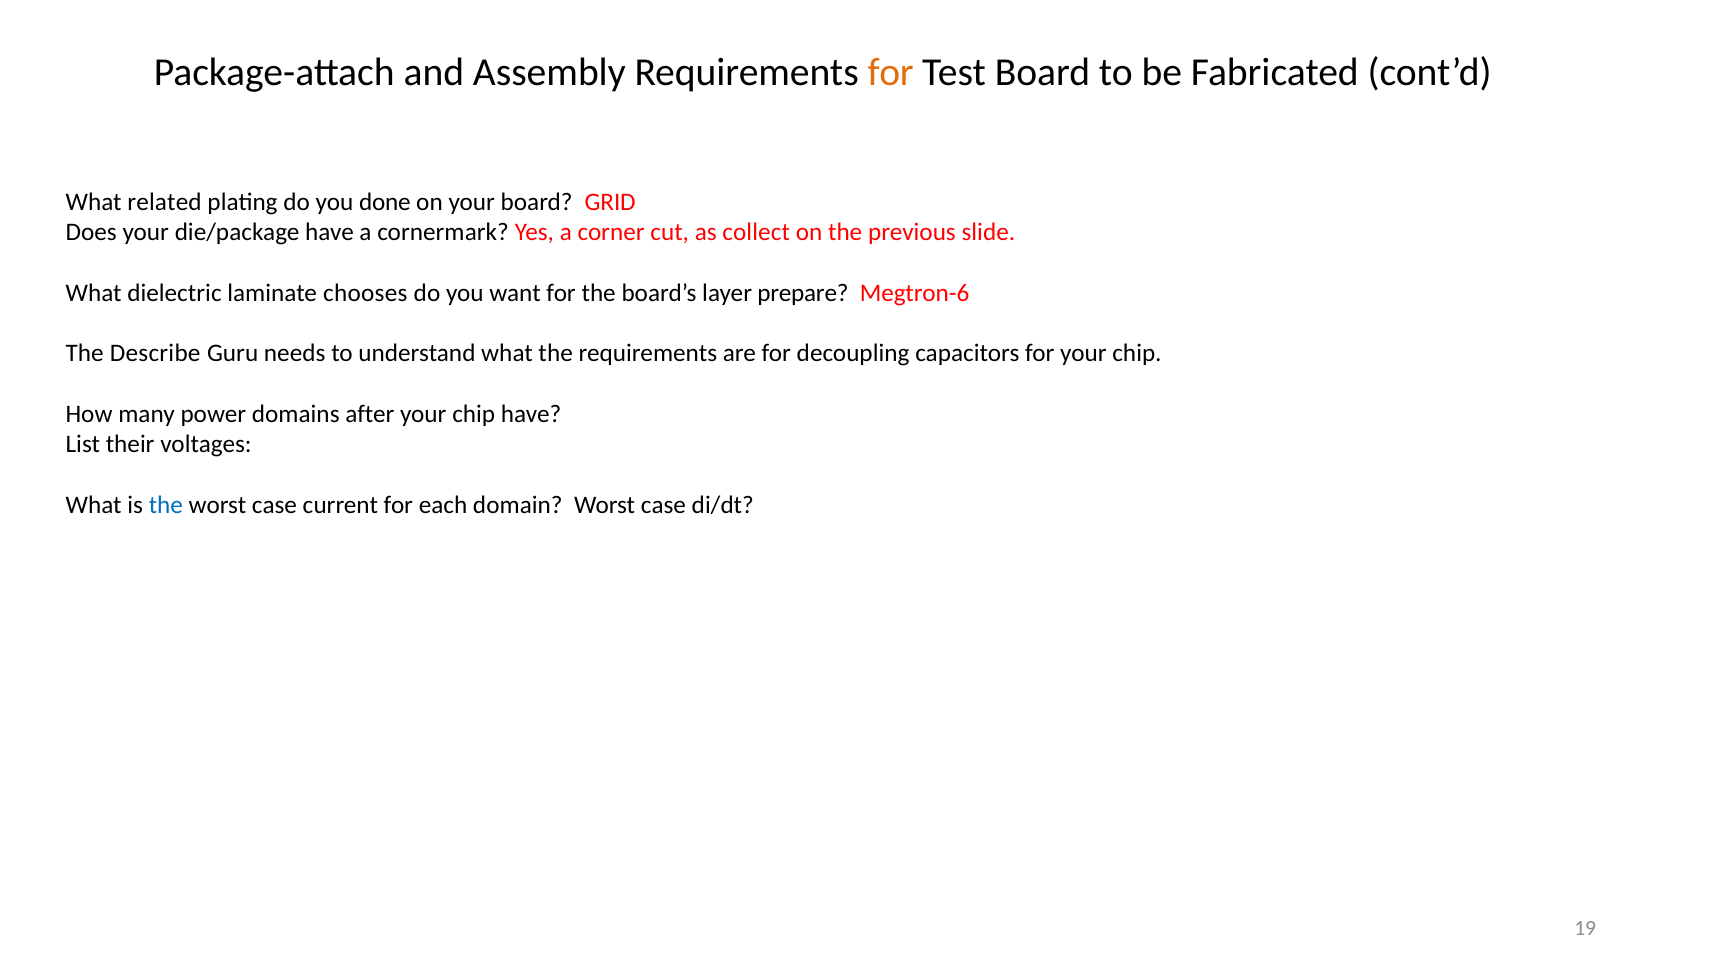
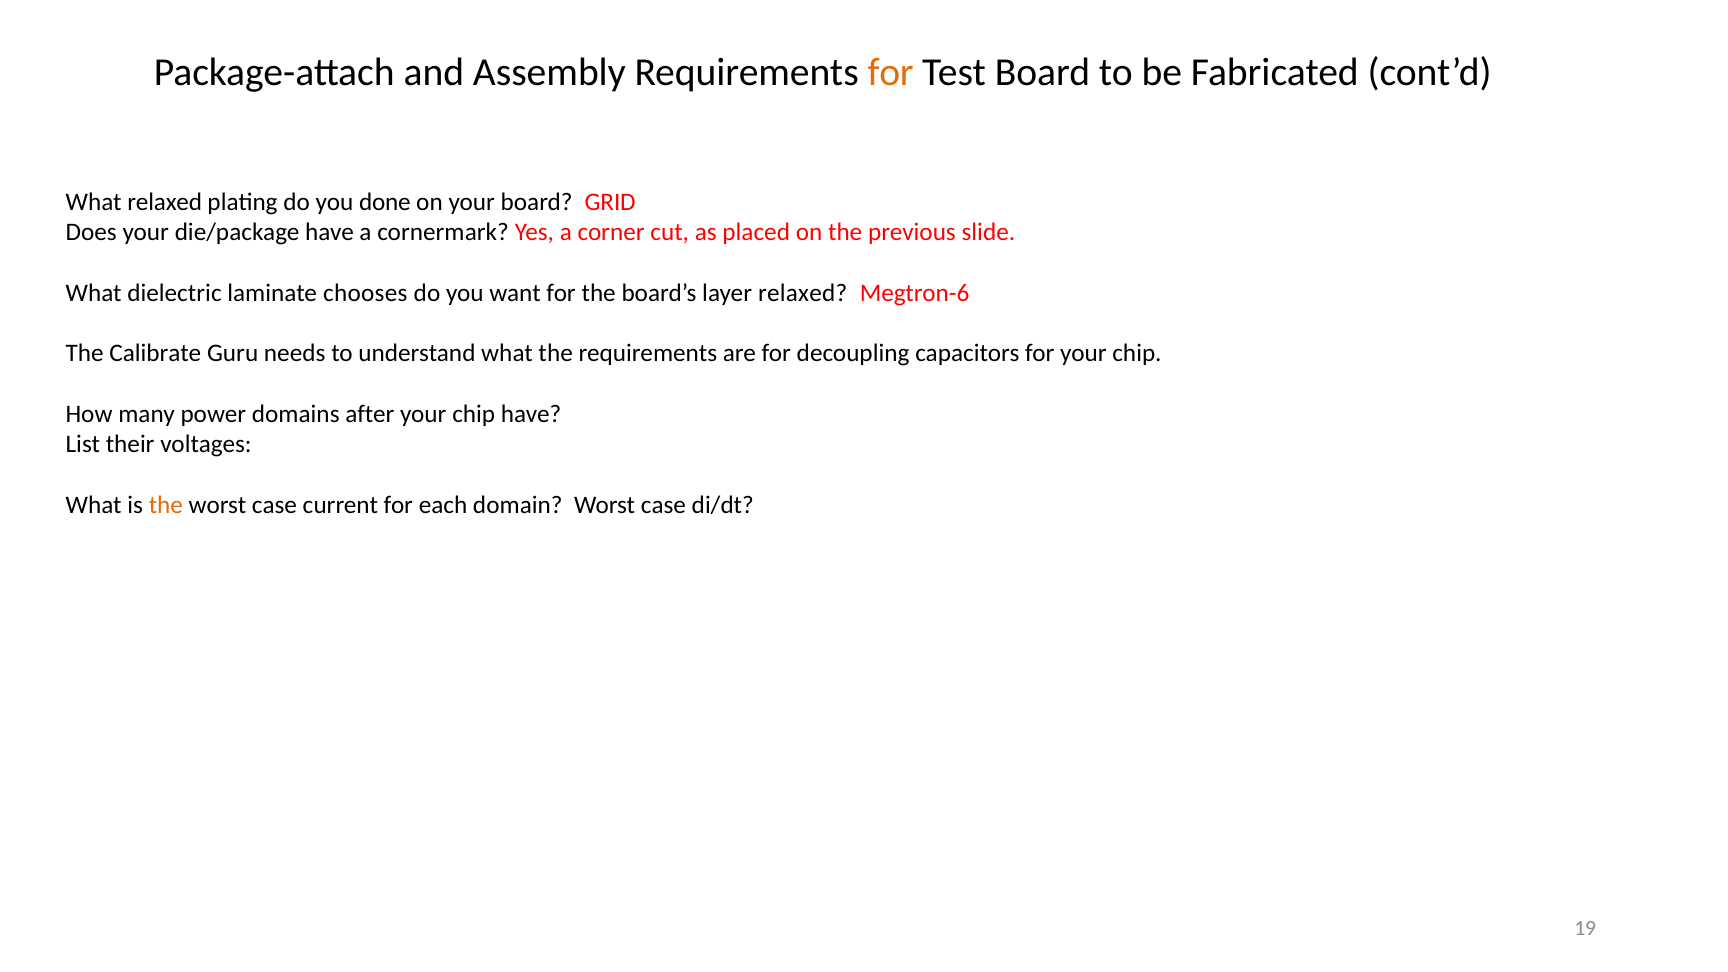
What related: related -> relaxed (165, 202)
collect: collect -> placed (756, 233)
layer prepare: prepare -> relaxed (803, 293)
Describe: Describe -> Calibrate (155, 354)
the colour: blue -> orange (166, 505)
